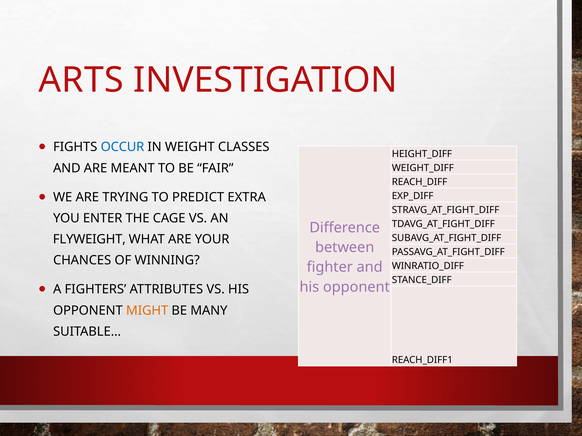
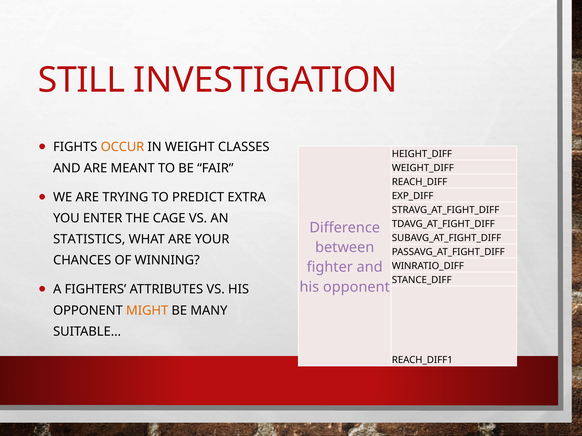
ARTS: ARTS -> STILL (81, 80)
OCCUR colour: blue -> orange (122, 147)
FLYWEIGHT: FLYWEIGHT -> STATISTICS (89, 240)
